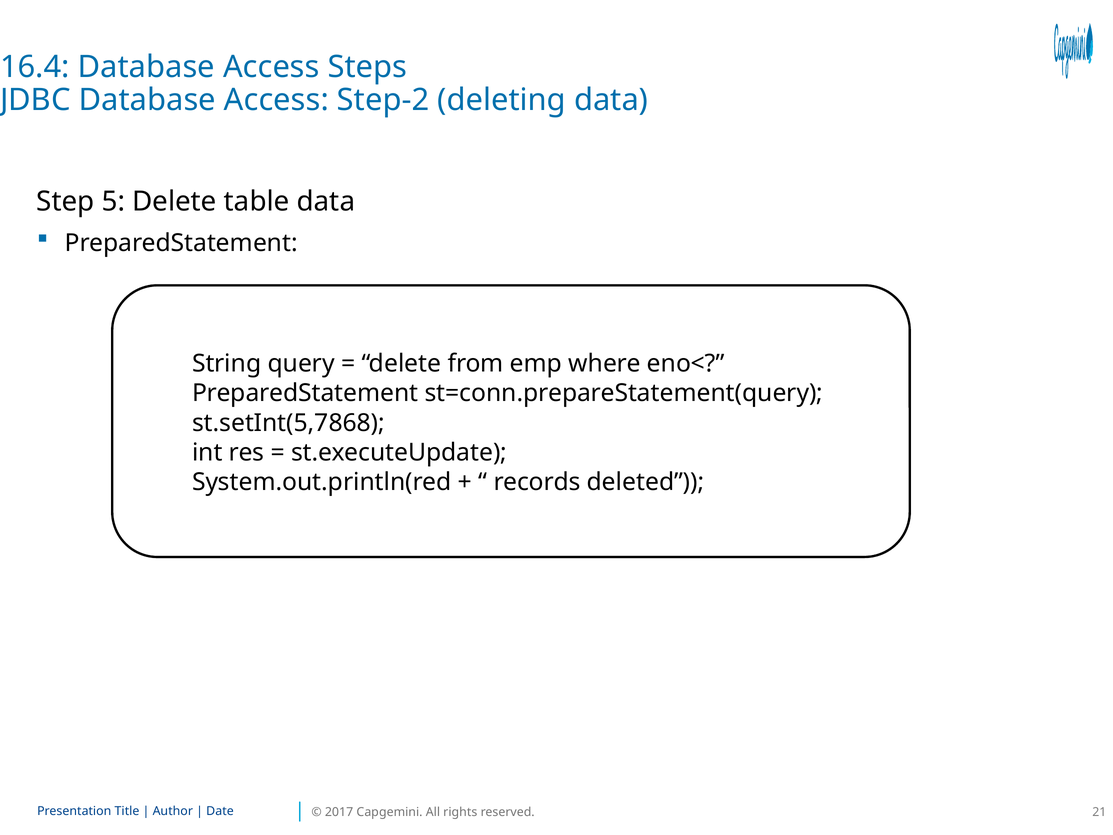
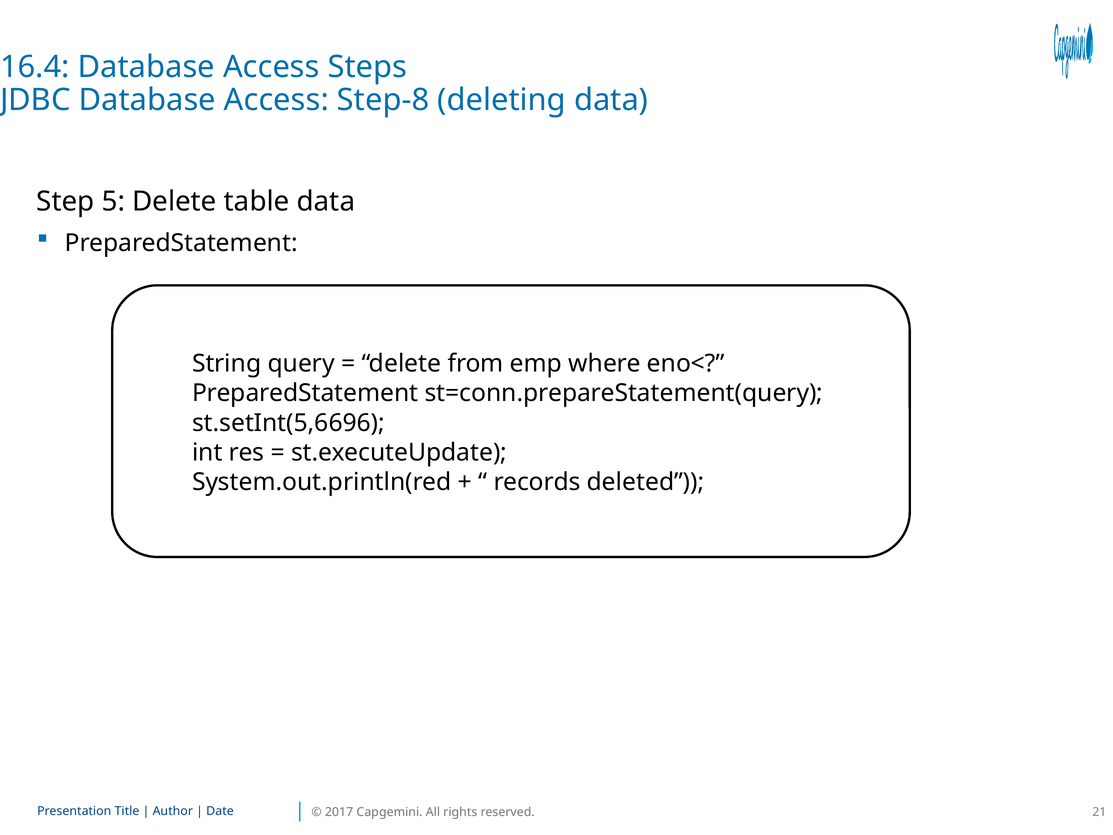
Step-2: Step-2 -> Step-8 (383, 100)
st.setInt(5,7868: st.setInt(5,7868 -> st.setInt(5,6696 (288, 423)
